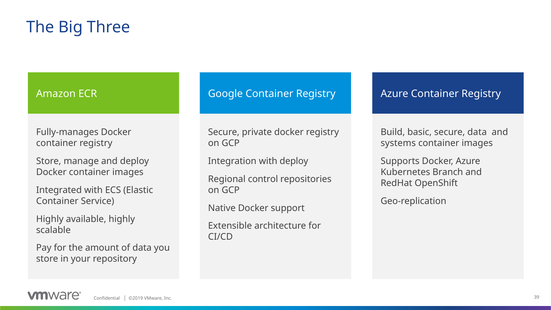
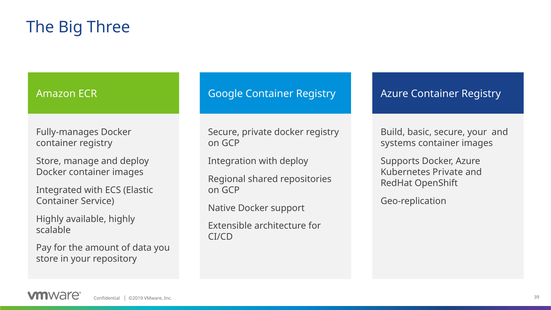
secure data: data -> your (477, 132)
Kubernetes Branch: Branch -> Private (448, 172)
control: control -> shared (263, 179)
